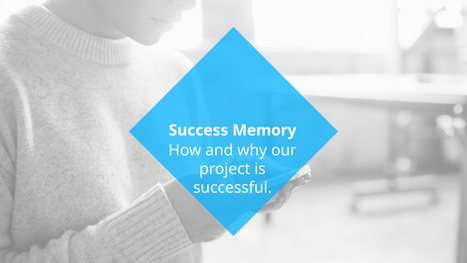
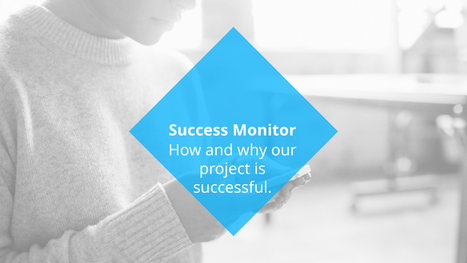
Memory: Memory -> Monitor (264, 130)
